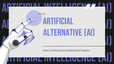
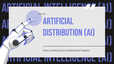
ALTERNATIVE: ALTERNATIVE -> DISTRIBUTION (63, 33)
